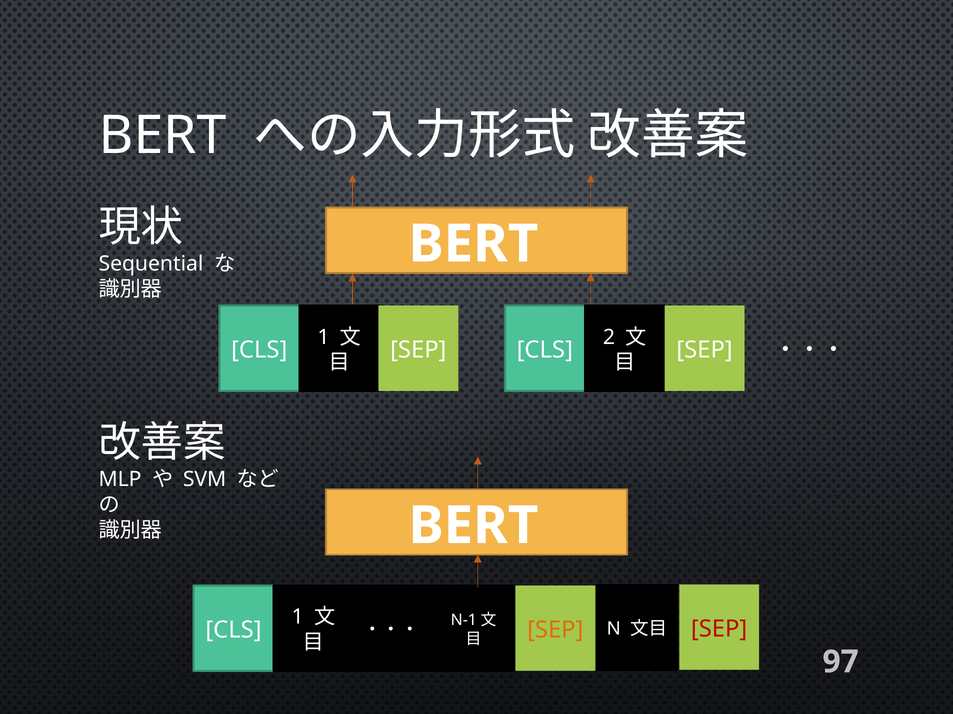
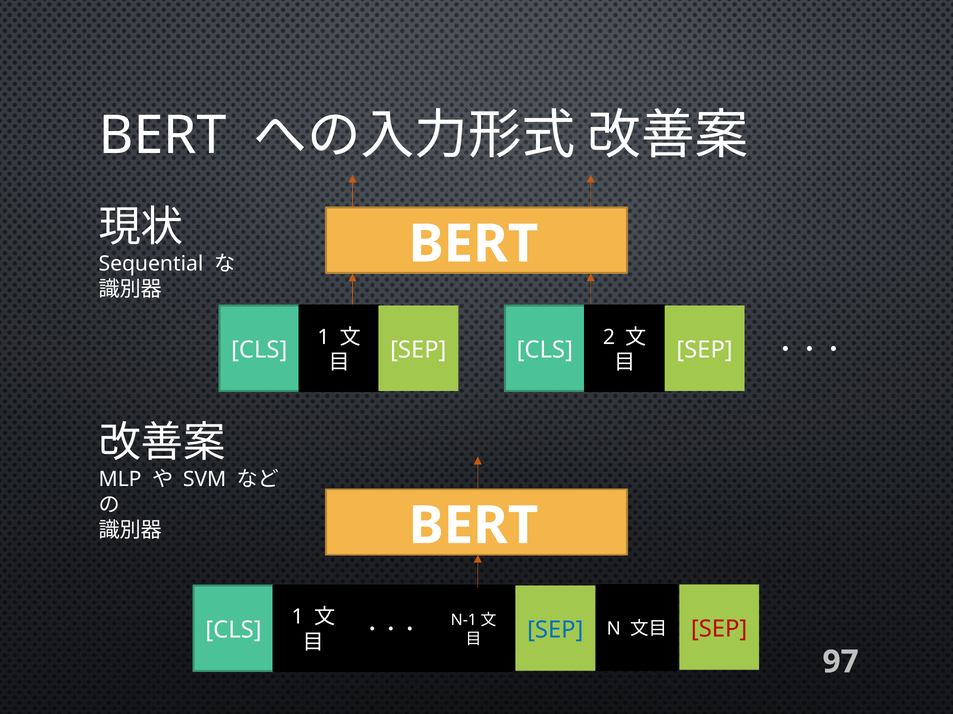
SEP colour: orange -> blue (555, 631)
